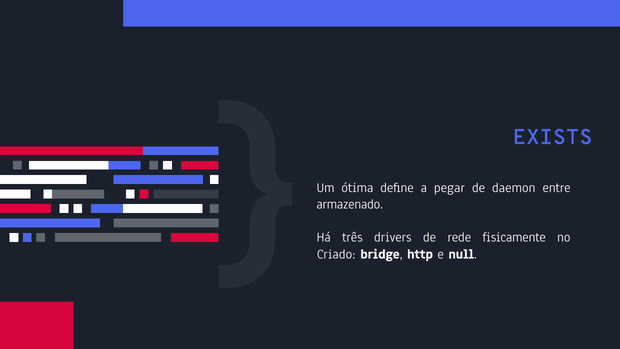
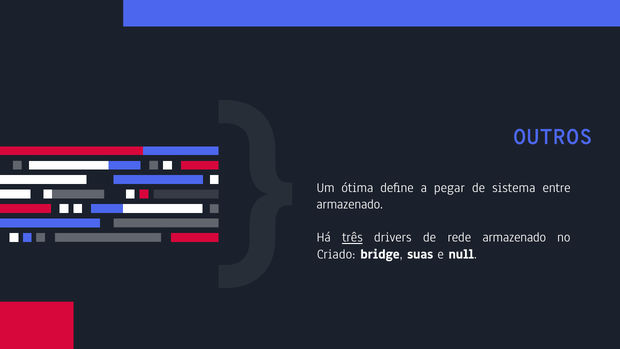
EXISTS: EXISTS -> OUTROS (553, 137)
daemon: daemon -> sistema (514, 188)
três underline: none -> present (352, 237)
rede fisicamente: fisicamente -> armazenado (514, 237)
http: http -> suas (420, 254)
